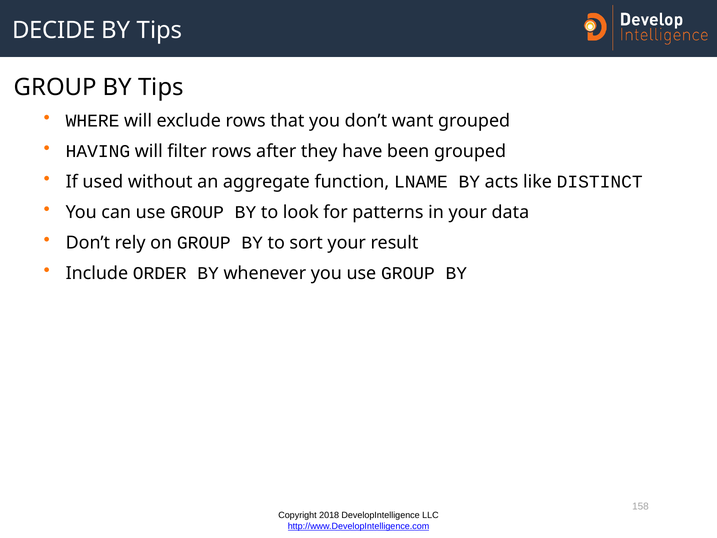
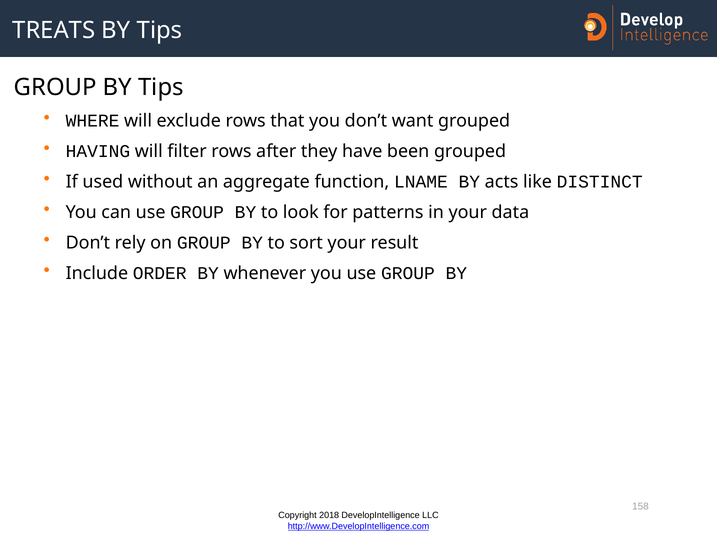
DECIDE: DECIDE -> TREATS (54, 30)
